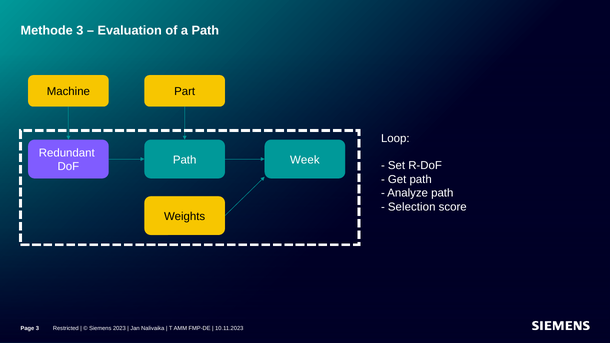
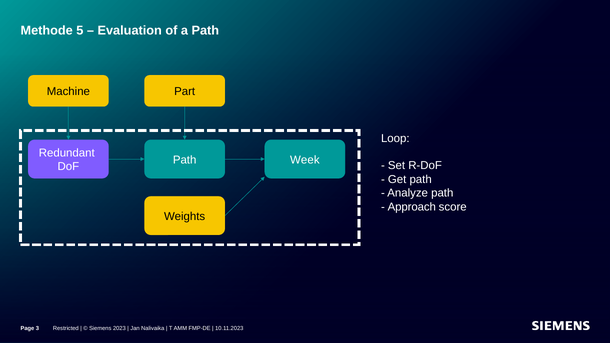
Methode 3: 3 -> 5 (80, 31)
Selection: Selection -> Approach (412, 207)
